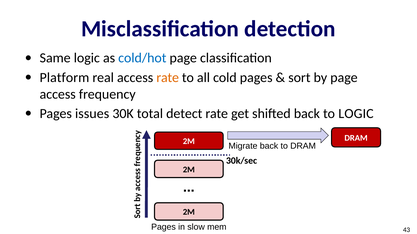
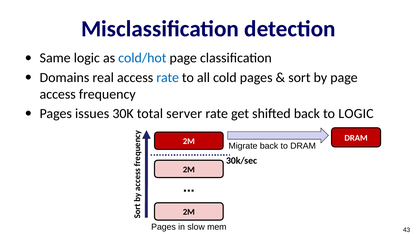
Platform: Platform -> Domains (64, 78)
rate colour: orange -> blue (168, 78)
detect: detect -> server (184, 114)
